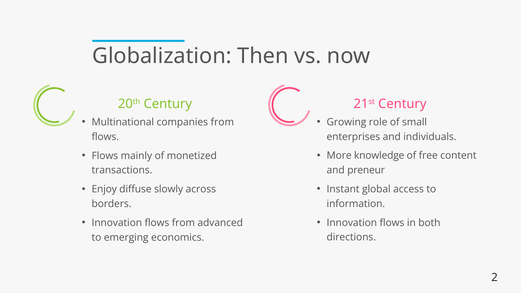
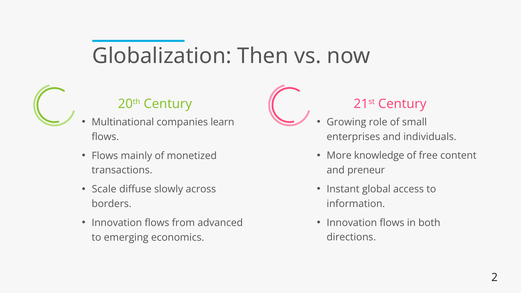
companies from: from -> learn (222, 122)
Enjoy: Enjoy -> Scale (104, 189)
